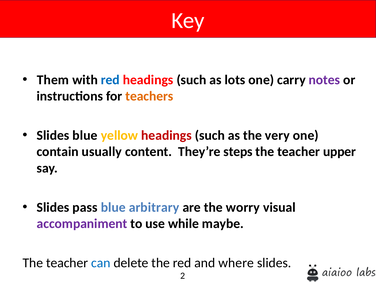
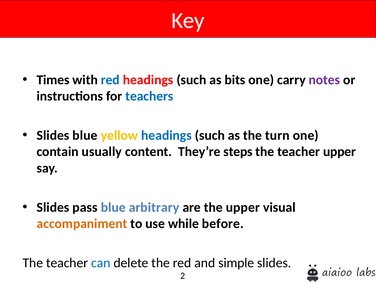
Them: Them -> Times (53, 80)
lots: lots -> bits (235, 80)
teachers colour: orange -> blue (149, 96)
headings colour: red -> blue (166, 135)
very: very -> turn (277, 135)
the worry: worry -> upper (243, 207)
accompaniment colour: purple -> orange (82, 224)
maybe: maybe -> before (223, 224)
where: where -> simple (236, 263)
